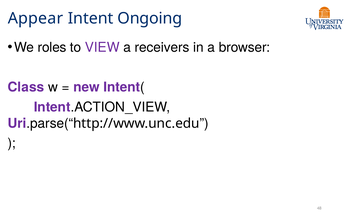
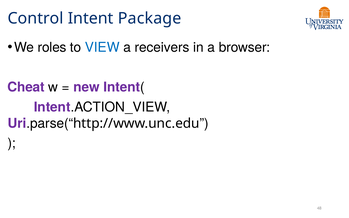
Appear: Appear -> Control (36, 18)
Ongoing: Ongoing -> Package (150, 18)
VIEW colour: purple -> blue (102, 47)
Class: Class -> Cheat (26, 87)
